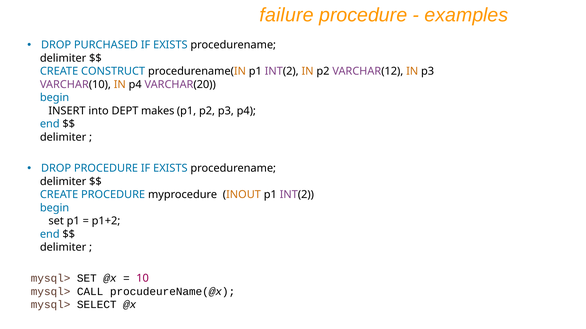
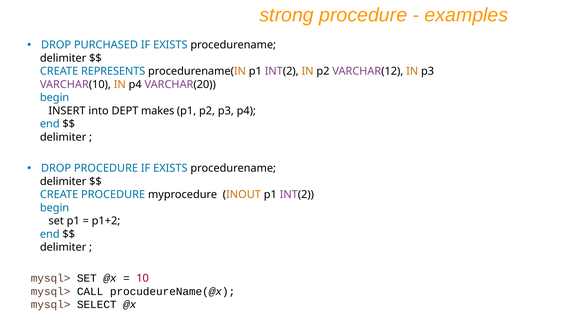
failure: failure -> strong (287, 15)
CONSTRUCT: CONSTRUCT -> REPRESENTS (113, 71)
